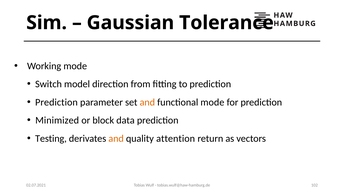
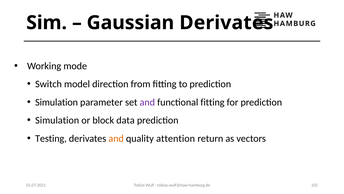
Gaussian Tolerance: Tolerance -> Derivates (226, 23)
Prediction: Prediction -> Simulation (57, 102)
and colour: orange -> purple (147, 102)
functional mode: mode -> fitting (212, 102)
Minimized: Minimized -> Simulation (57, 120)
